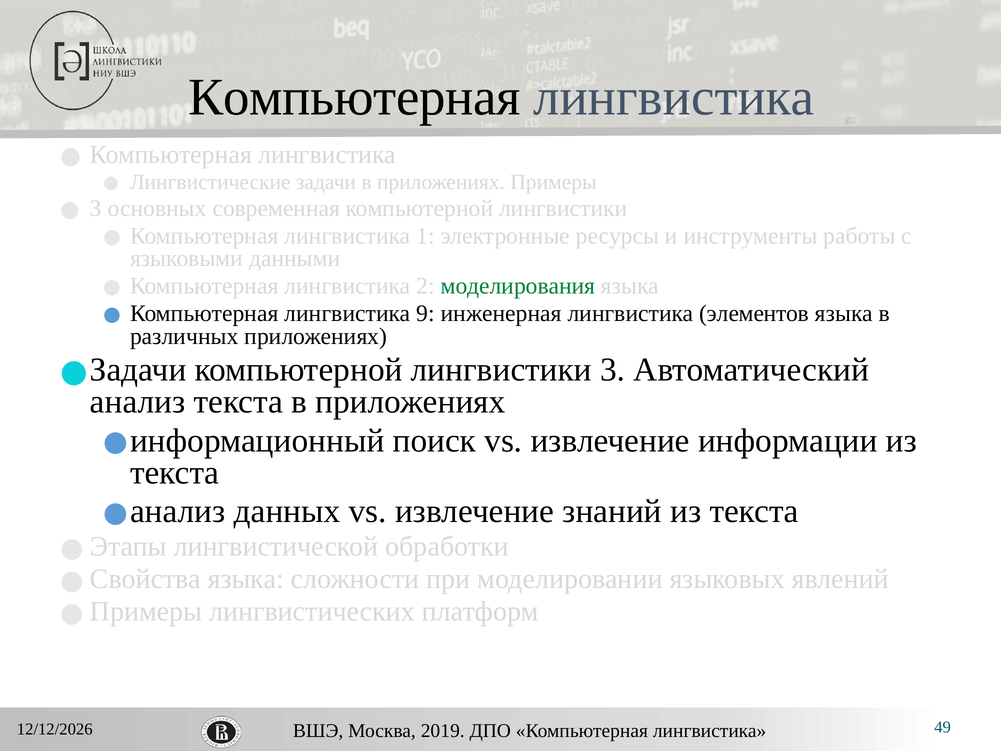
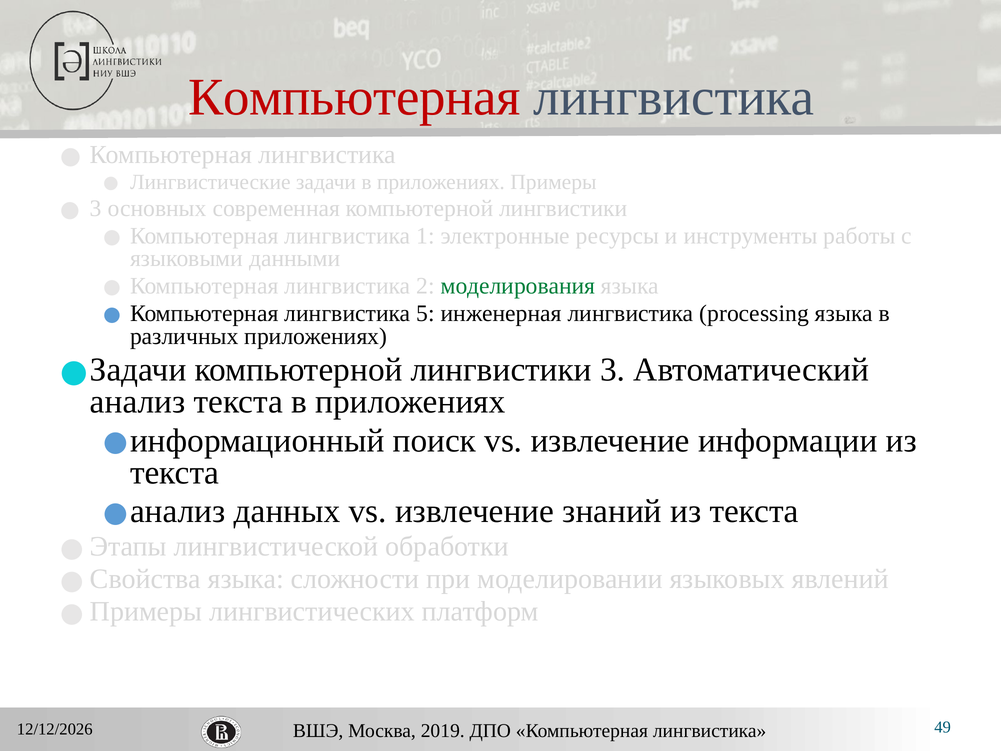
Компьютерная colour: black -> red (354, 97)
9: 9 -> 5 (426, 313)
элементов: элементов -> processing (754, 313)
